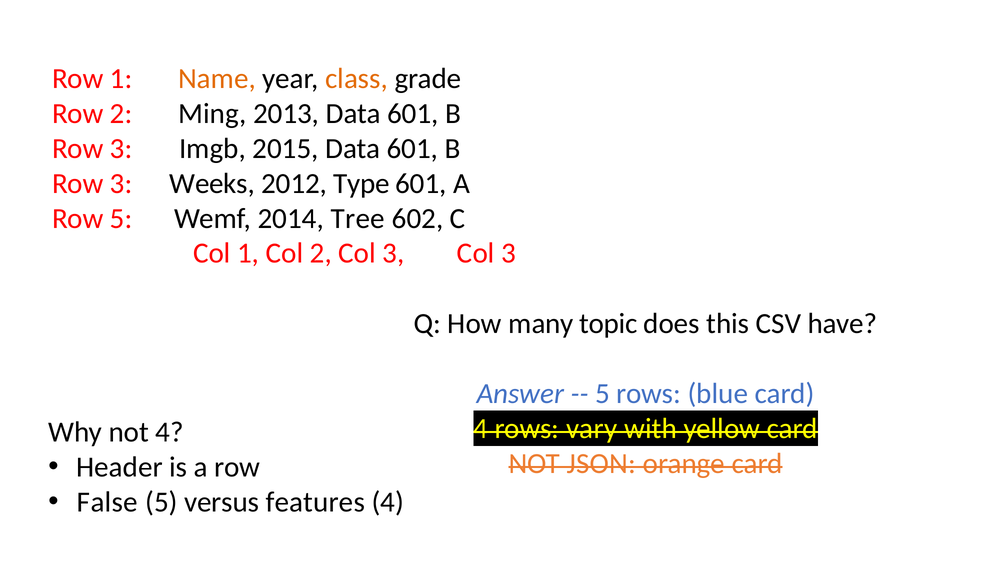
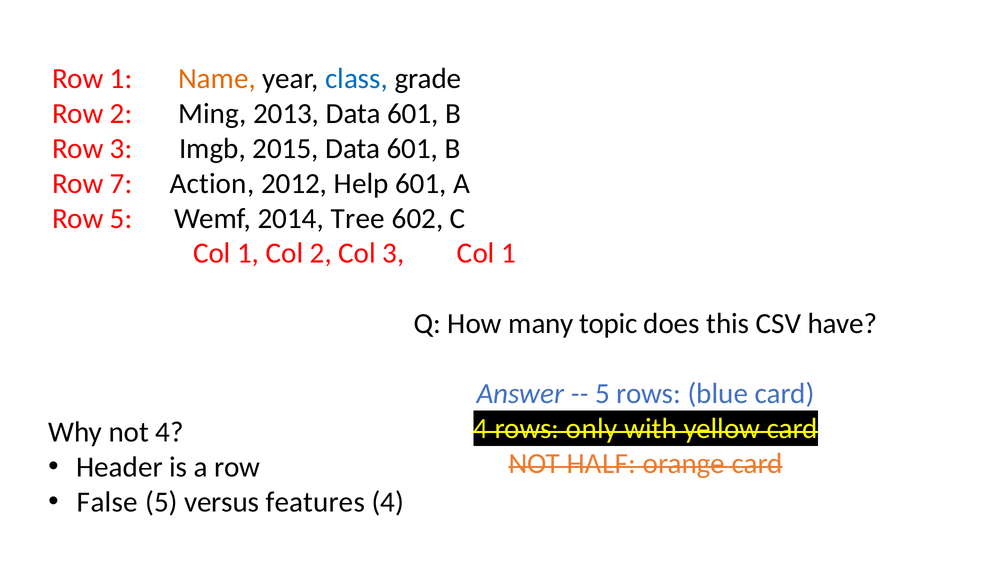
class colour: orange -> blue (357, 79)
3: 3 -> 7 (121, 184)
Weeks: Weeks -> Action (212, 184)
Type: Type -> Help (361, 184)
3 Col 3: 3 -> 1 (508, 253)
vary: vary -> only (592, 429)
JSON: JSON -> HALF (601, 464)
